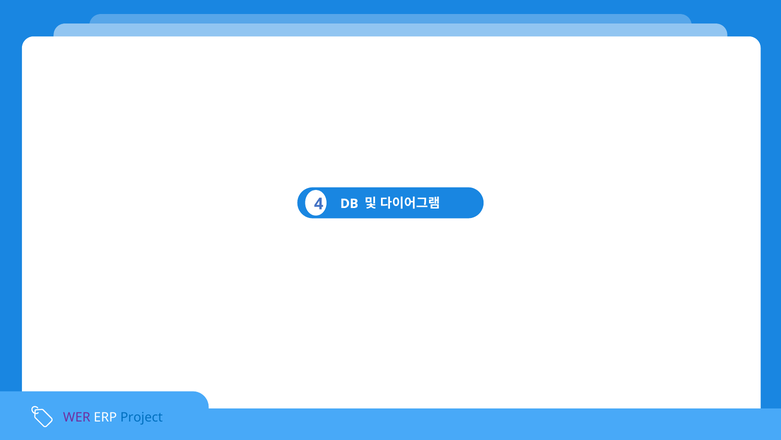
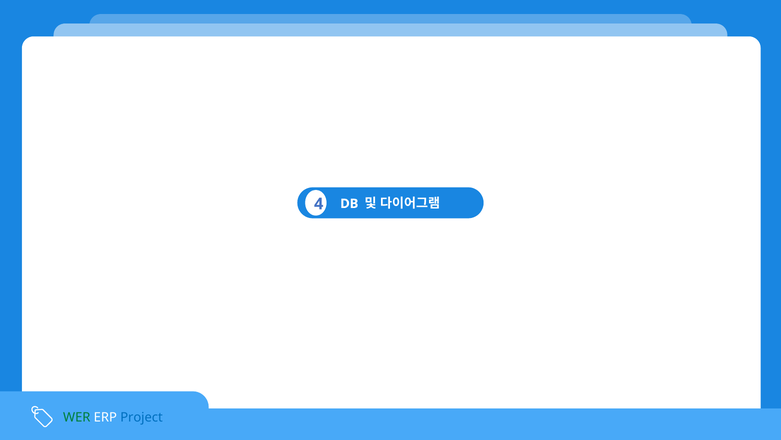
WER colour: purple -> green (77, 417)
